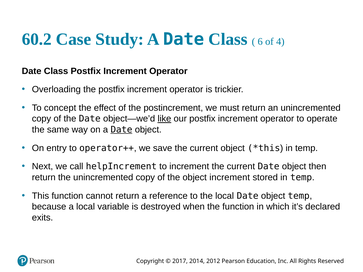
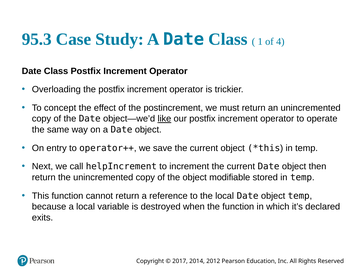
60.2: 60.2 -> 95.3 (37, 39)
6: 6 -> 1 (260, 42)
Date underline: present -> none (121, 130)
object increment: increment -> modifiable (230, 178)
